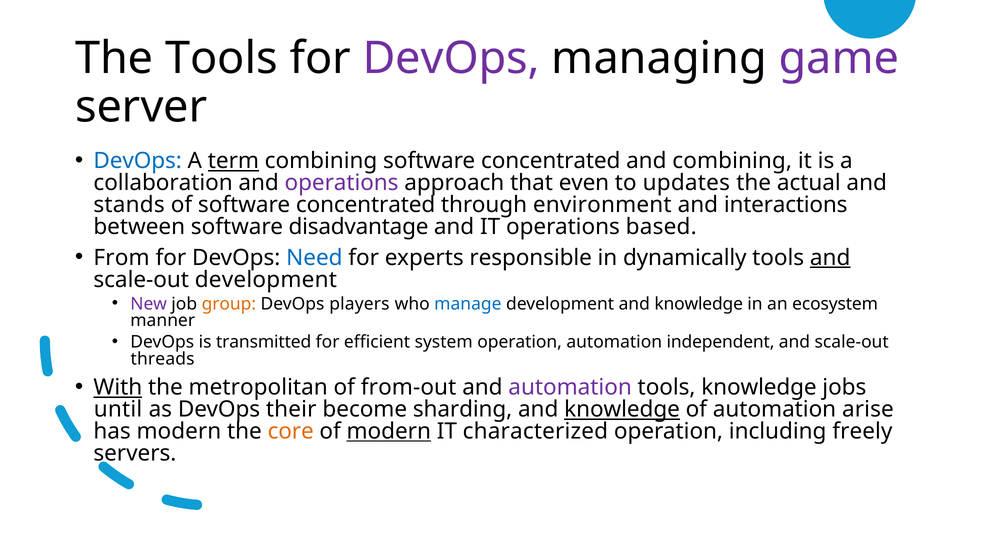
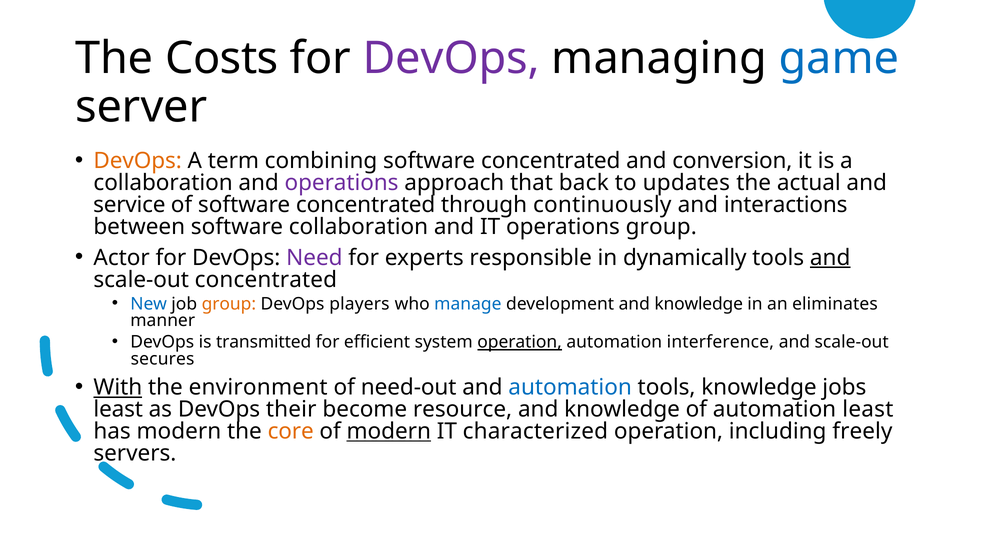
The Tools: Tools -> Costs (222, 58)
game colour: purple -> blue (839, 58)
DevOps colour: blue -> orange (138, 161)
term underline: present -> none (233, 161)
and combining: combining -> conversion (732, 161)
even: even -> back (584, 183)
stands: stands -> service (129, 205)
environment: environment -> continuously (602, 205)
software disadvantage: disadvantage -> collaboration (358, 227)
operations based: based -> group (661, 227)
From: From -> Actor (122, 258)
Need colour: blue -> purple (314, 258)
scale-out development: development -> concentrated (266, 280)
New colour: purple -> blue (149, 304)
ecosystem: ecosystem -> eliminates (835, 304)
operation underline: none -> present (520, 343)
independent: independent -> interference (720, 343)
threads: threads -> secures (163, 359)
metropolitan: metropolitan -> environment (258, 388)
from-out: from-out -> need-out (409, 388)
automation colour: purple -> blue (570, 388)
until: until -> least (118, 410)
sharding: sharding -> resource (463, 410)
knowledge underline: present -> none (622, 410)
automation arise: arise -> least (868, 410)
